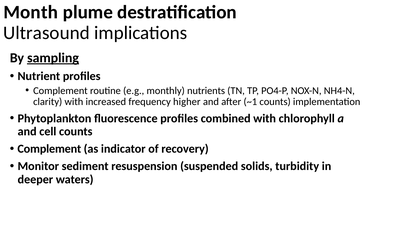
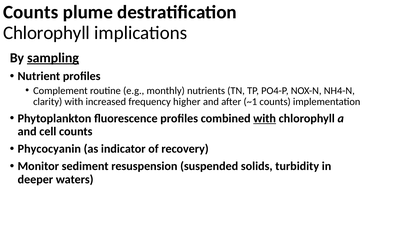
Month: Month -> Counts (31, 12)
Ultrasound: Ultrasound -> Chlorophyll (47, 33)
with underline: none -> present (265, 118)
Complement: Complement -> Phycocyanin (49, 148)
